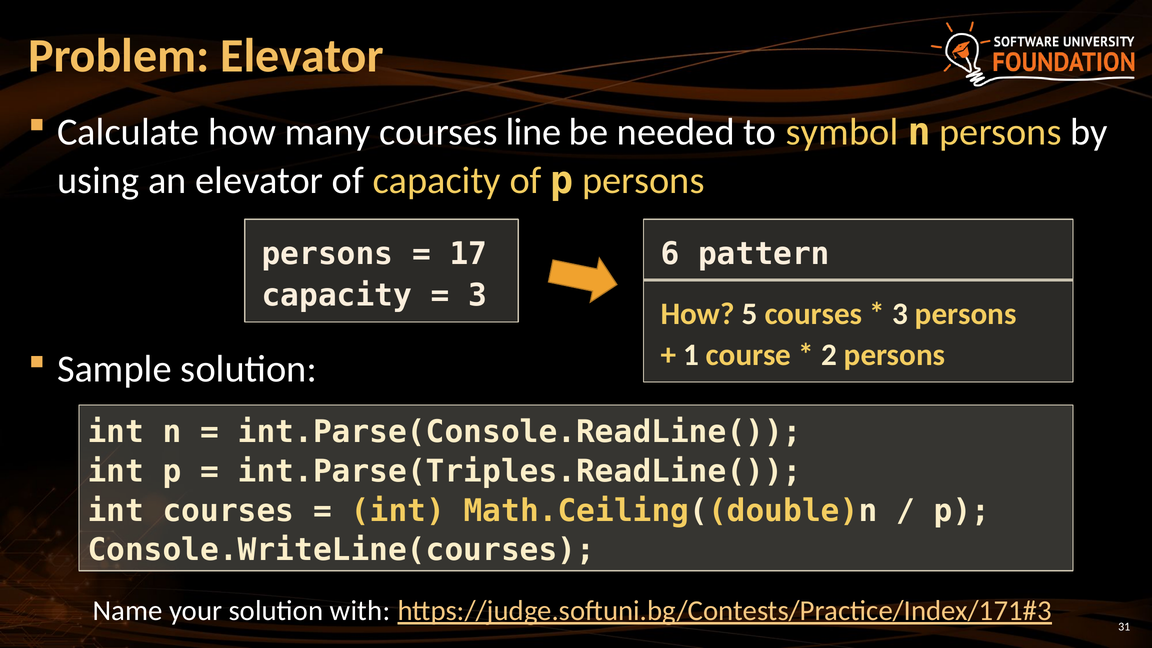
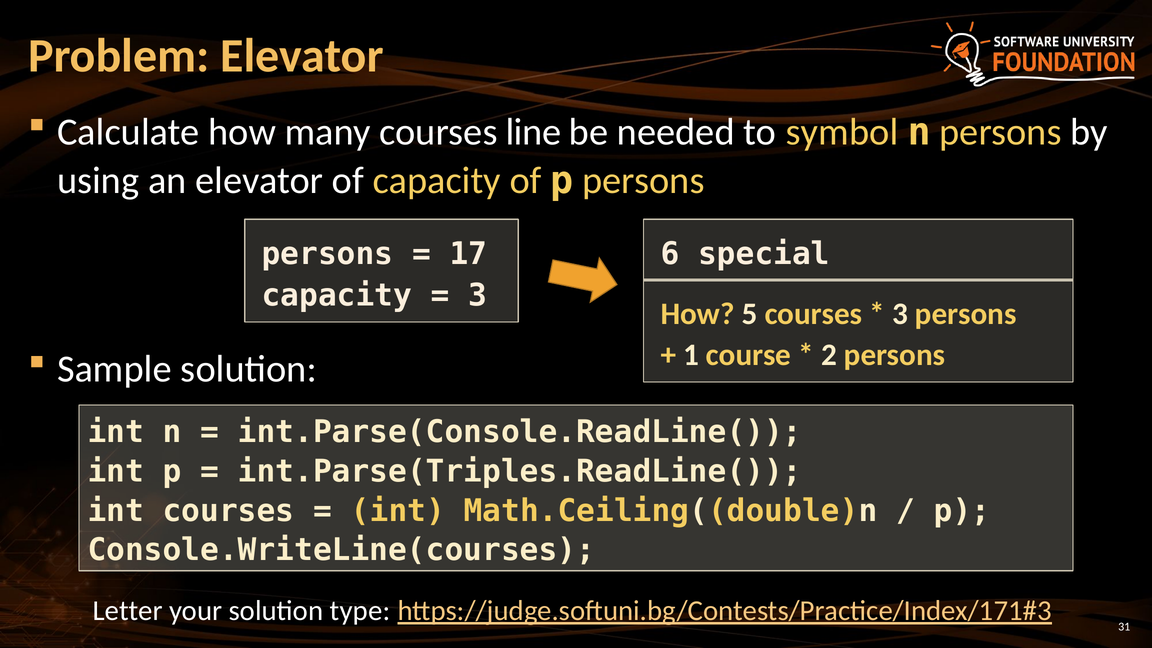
pattern: pattern -> special (764, 254)
Name: Name -> Letter (128, 611)
with: with -> type (360, 611)
